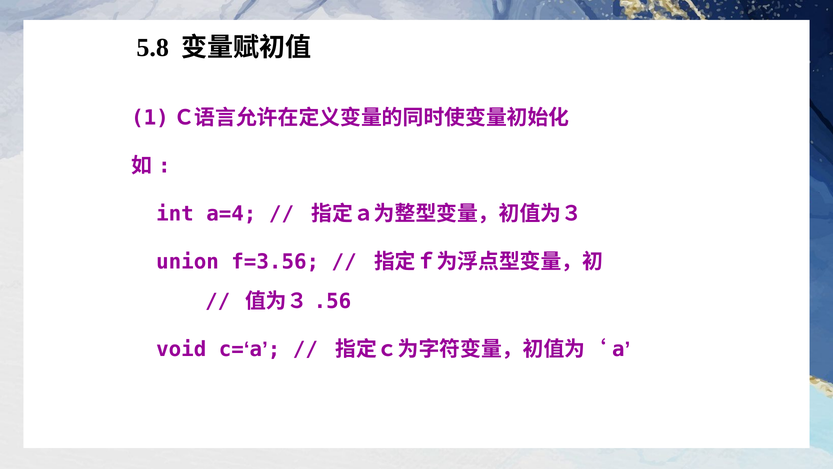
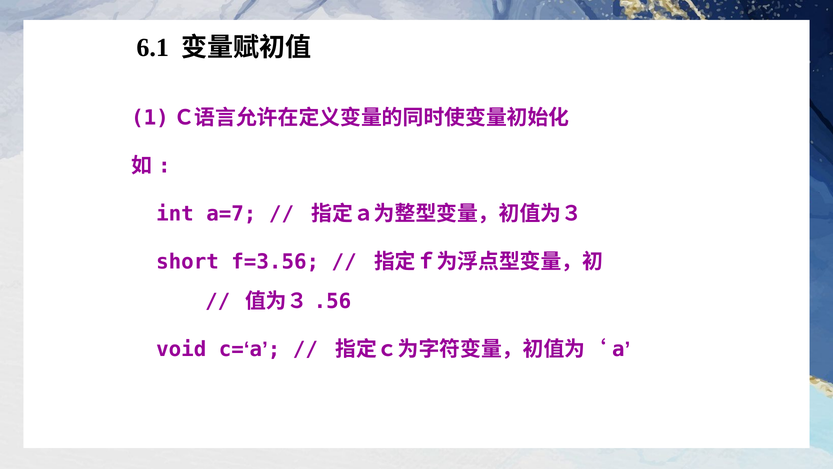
5.8: 5.8 -> 6.1 (153, 48)
a=4: a=4 -> a=7 (231, 214)
union: union -> short (188, 262)
